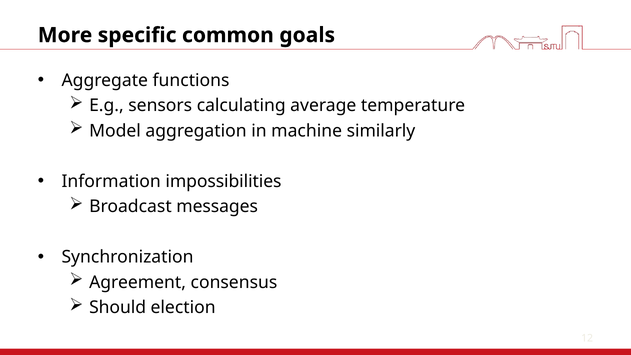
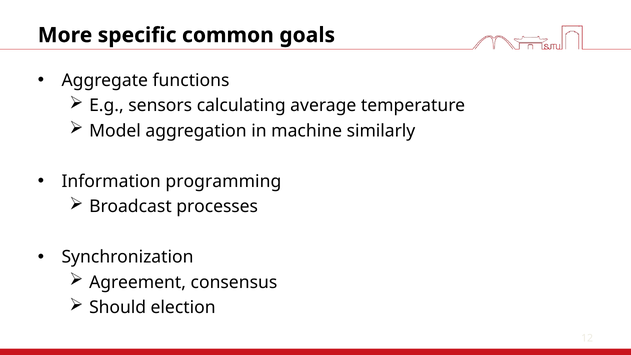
impossibilities: impossibilities -> programming (223, 181)
messages: messages -> processes (217, 207)
